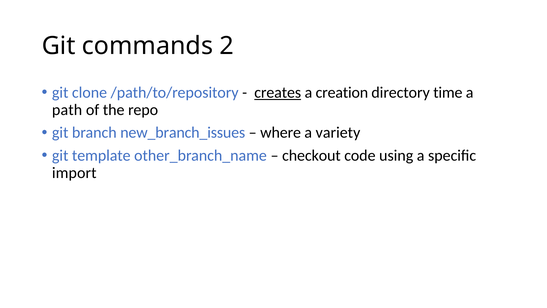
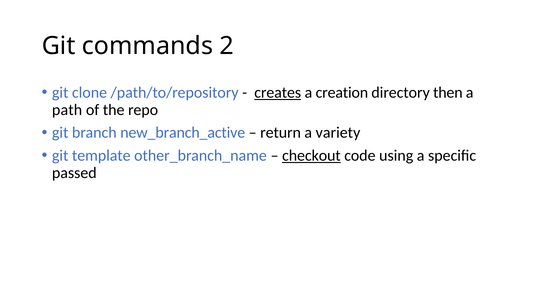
time: time -> then (448, 92)
new_branch_issues: new_branch_issues -> new_branch_active (183, 133)
where: where -> return (281, 133)
checkout underline: none -> present (311, 155)
import: import -> passed (74, 173)
